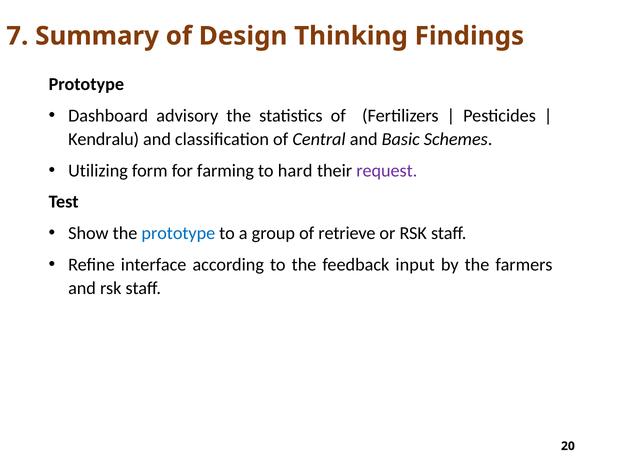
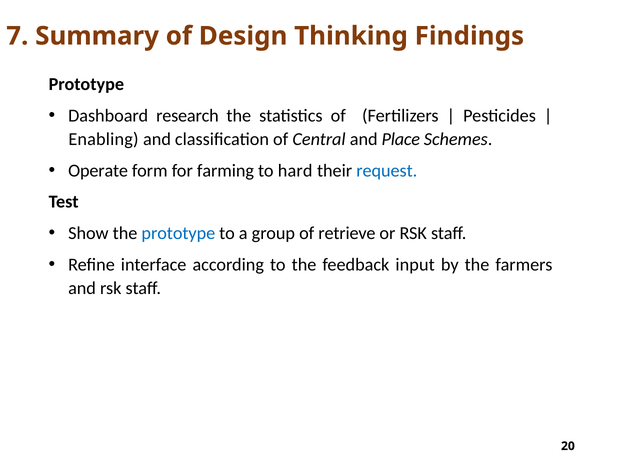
advisory: advisory -> research (187, 116)
Kendralu: Kendralu -> Enabling (103, 139)
Basic: Basic -> Place (401, 139)
Utilizing: Utilizing -> Operate (98, 171)
request colour: purple -> blue (387, 171)
